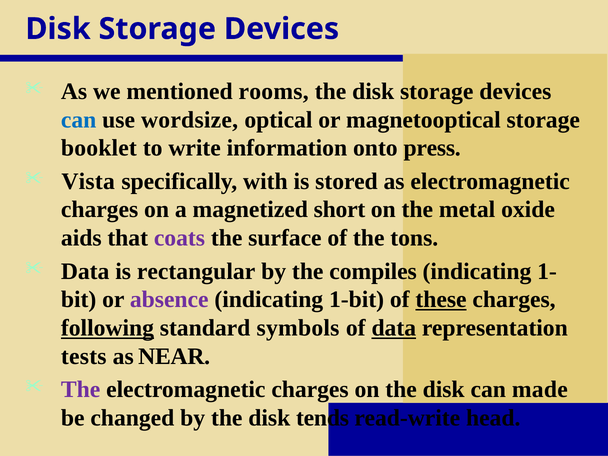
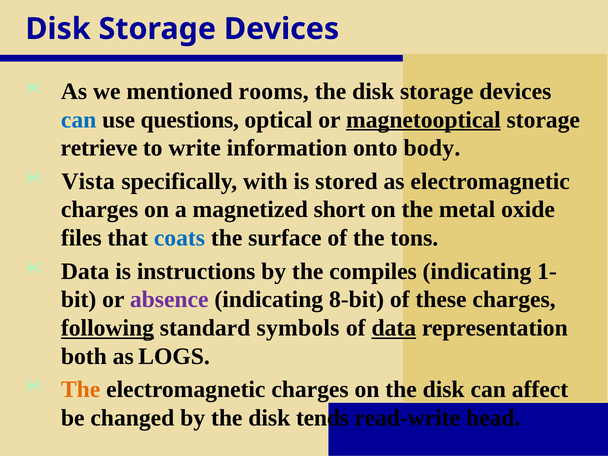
wordsize: wordsize -> questions (190, 120)
magnetooptical underline: none -> present (423, 120)
booklet: booklet -> retrieve (99, 148)
press: press -> body (432, 148)
aids: aids -> files (81, 238)
coats colour: purple -> blue (179, 238)
rectangular: rectangular -> instructions (196, 271)
1-bit: 1-bit -> 8-bit (357, 300)
these underline: present -> none (441, 300)
tests: tests -> both (84, 356)
NEAR: NEAR -> LOGS (174, 356)
The colour: purple -> orange (81, 390)
made: made -> affect (540, 390)
